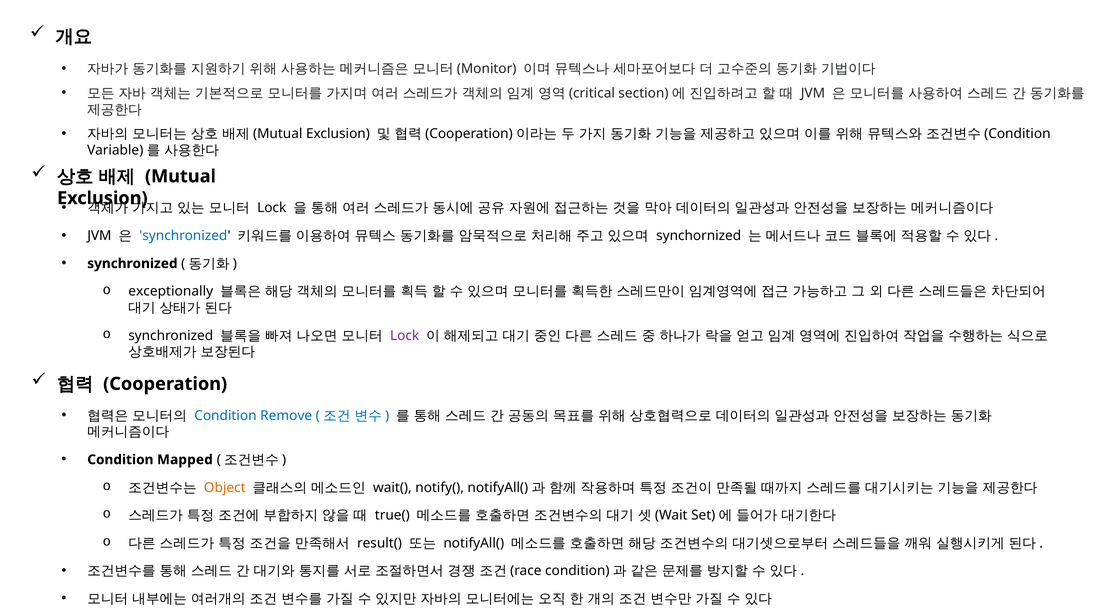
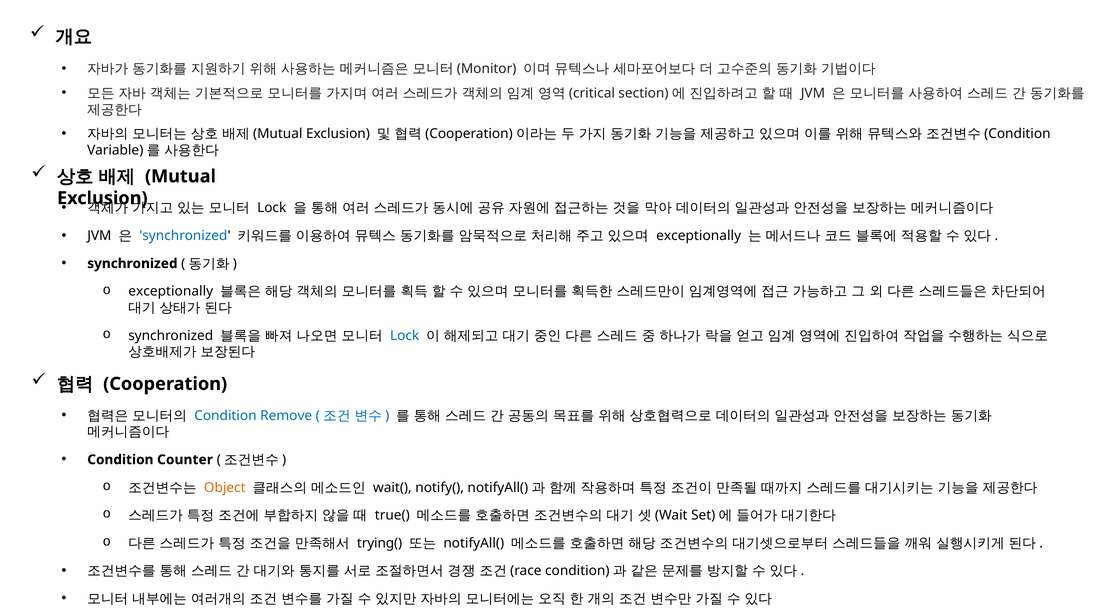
synchornized: synchornized -> exceptionally (699, 236)
Lock colour: purple -> blue (405, 336)
Mapped: Mapped -> Counter (185, 460)
result(: result( -> trying( (380, 543)
